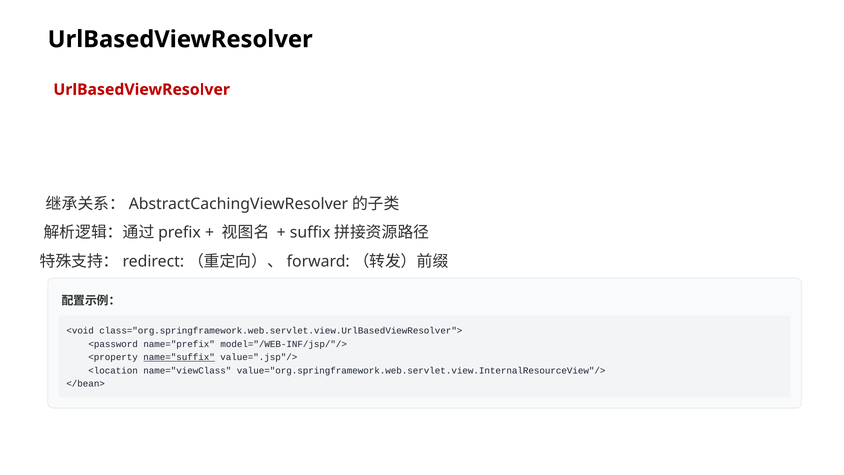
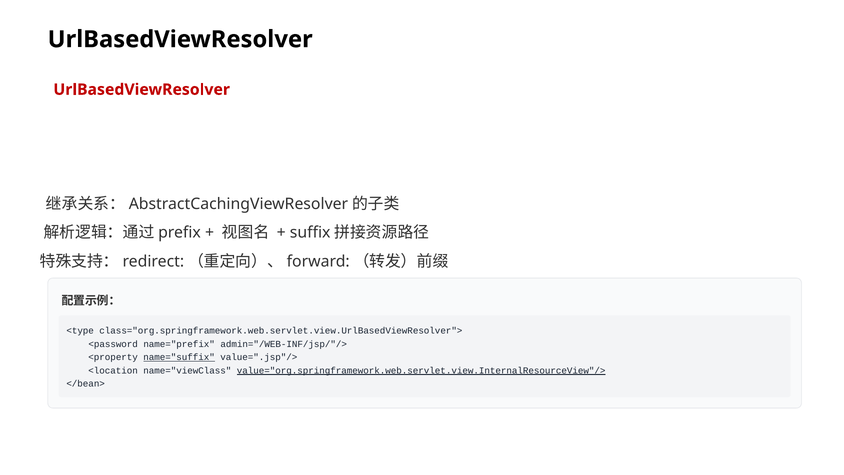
<void: <void -> <type (80, 331)
model="/WEB-INF/jsp/"/>: model="/WEB-INF/jsp/"/> -> admin="/WEB-INF/jsp/"/> (284, 344)
value="org.springframework.web.servlet.view.InternalResourceView"/> underline: none -> present (421, 370)
